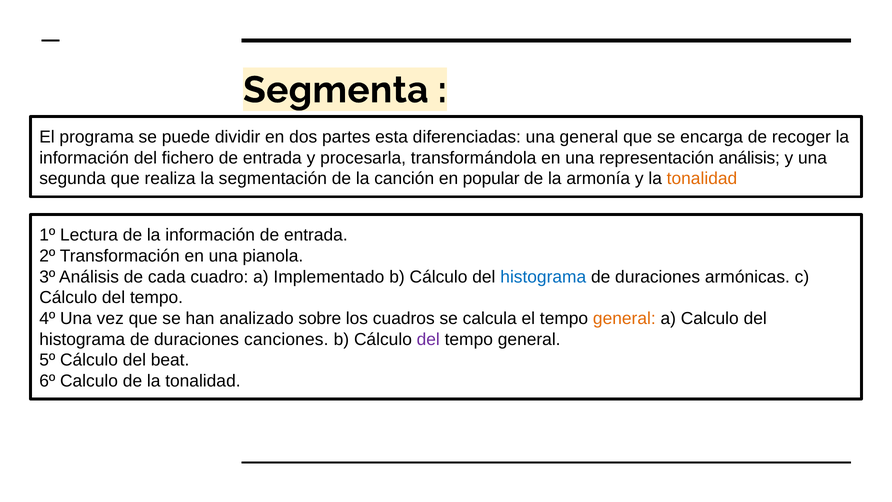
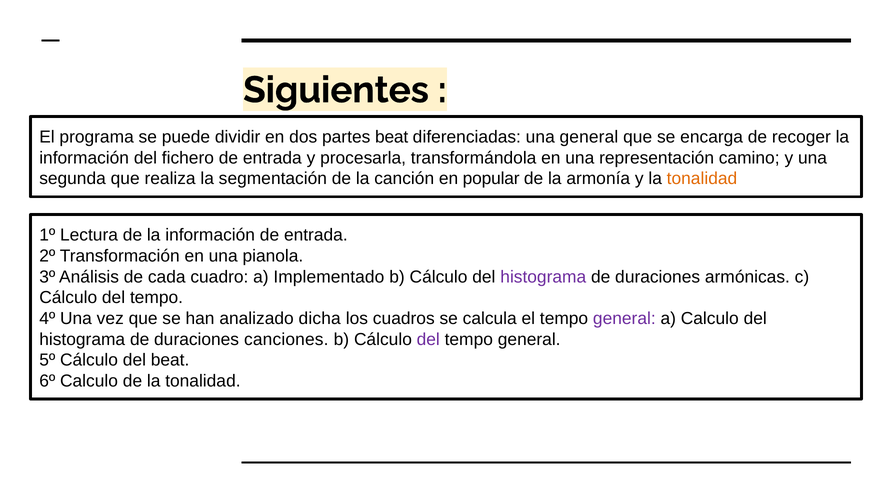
Segmenta: Segmenta -> Siguientes (336, 90)
partes esta: esta -> beat (392, 137)
representación análisis: análisis -> camino (749, 158)
histograma colour: blue -> purple (543, 277)
sobre: sobre -> dicha (320, 318)
general colour: orange -> purple (624, 318)
